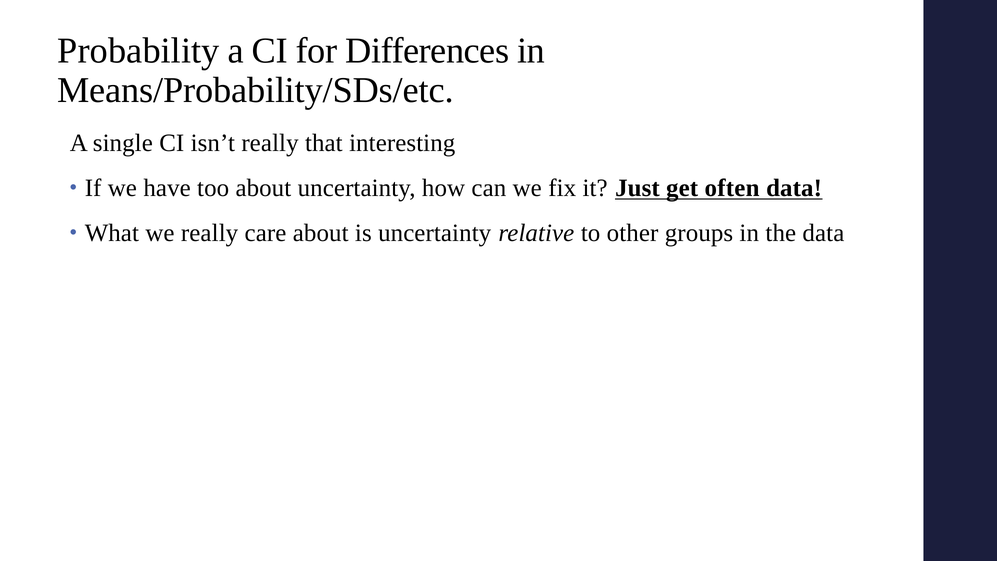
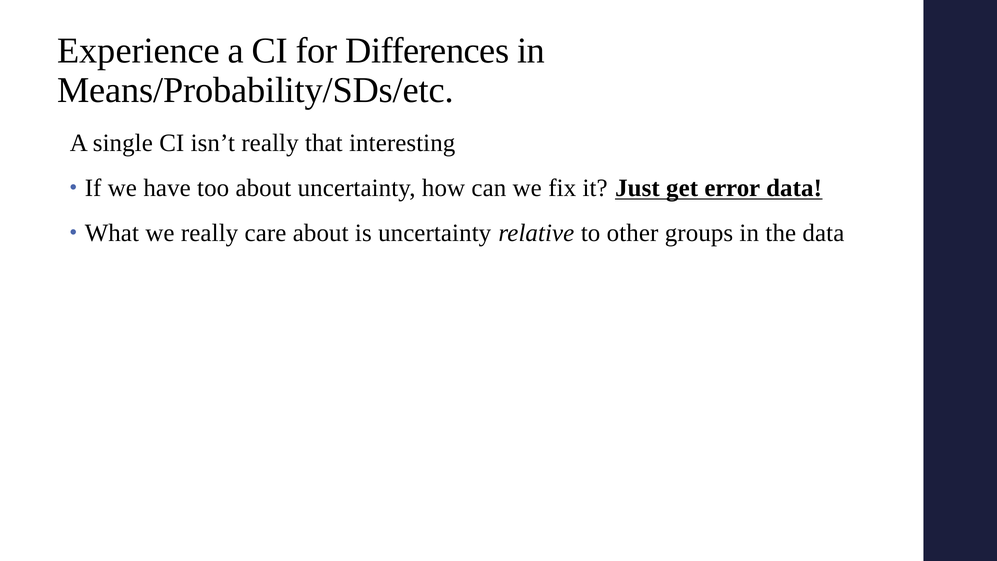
Probability: Probability -> Experience (139, 51)
often: often -> error (732, 188)
